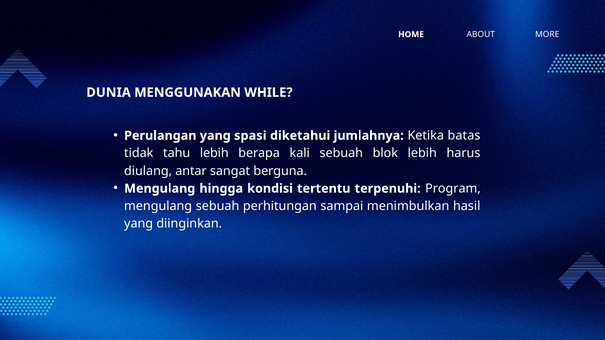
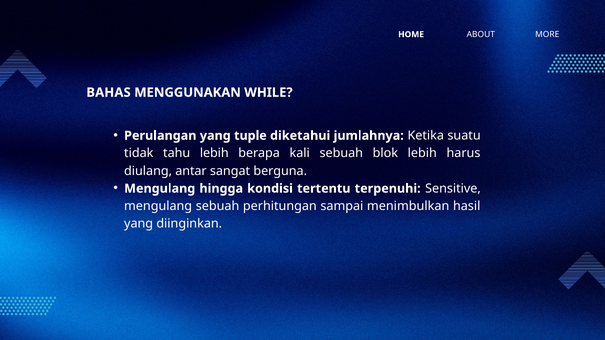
DUNIA: DUNIA -> BAHAS (109, 93)
spasi: spasi -> tuple (250, 136)
batas: batas -> suatu (464, 136)
Program: Program -> Sensitive (453, 189)
